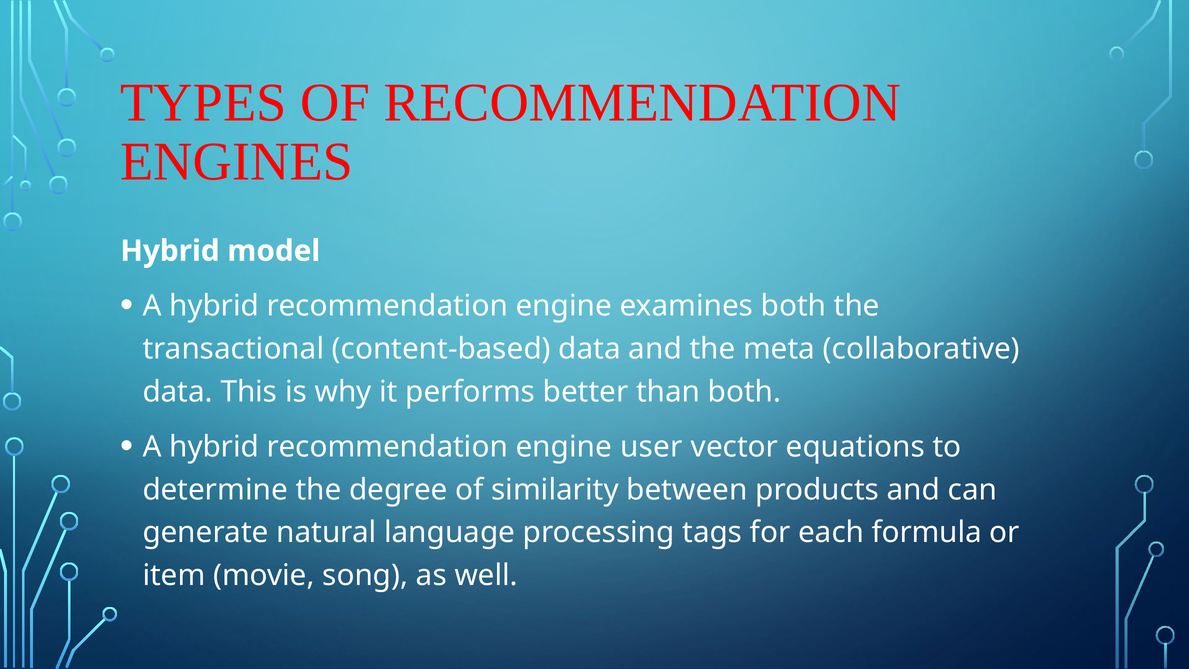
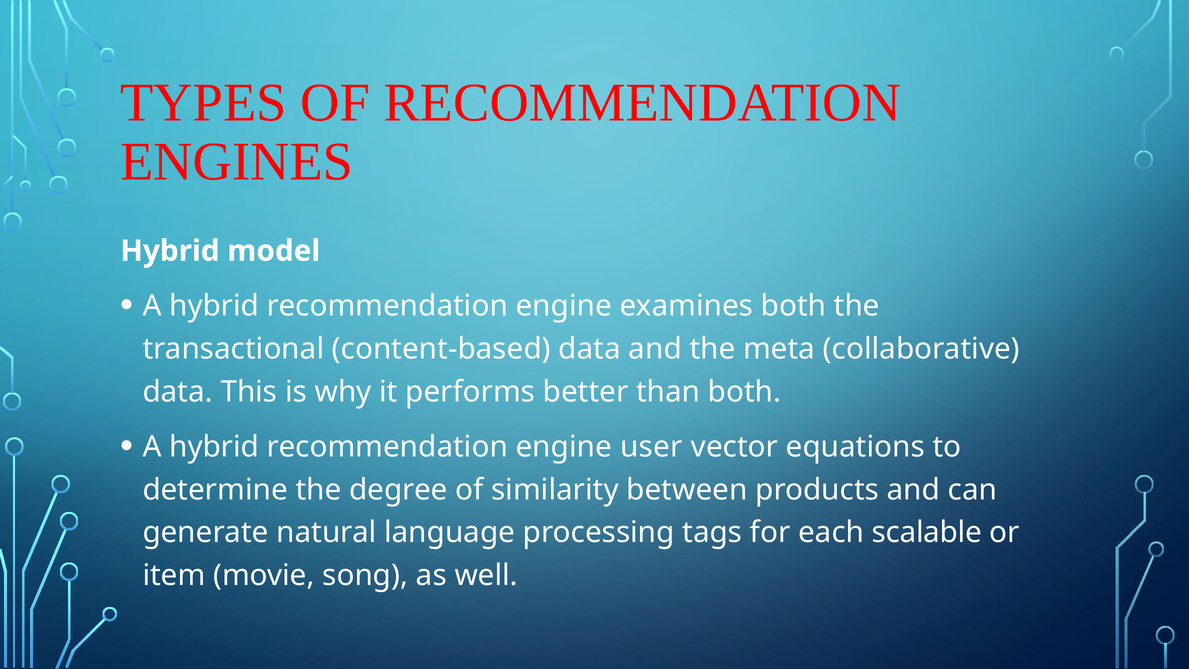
formula: formula -> scalable (927, 532)
